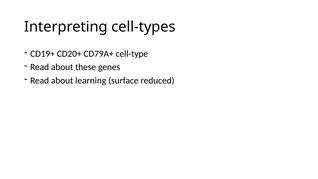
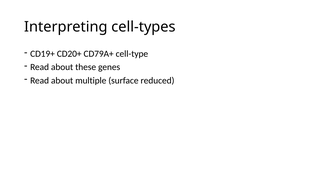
learning: learning -> multiple (91, 80)
